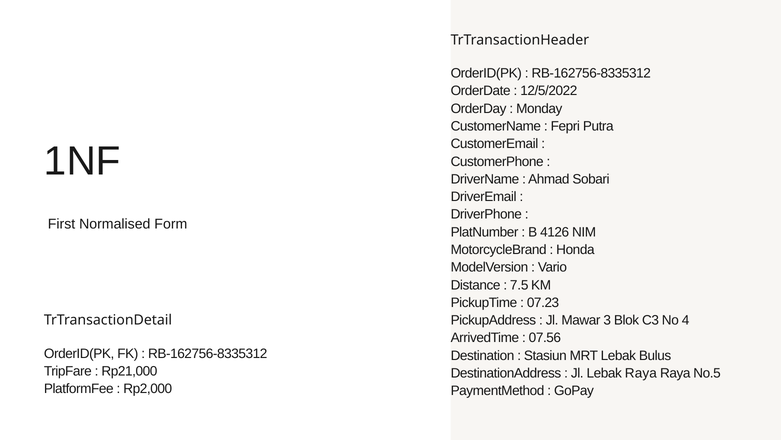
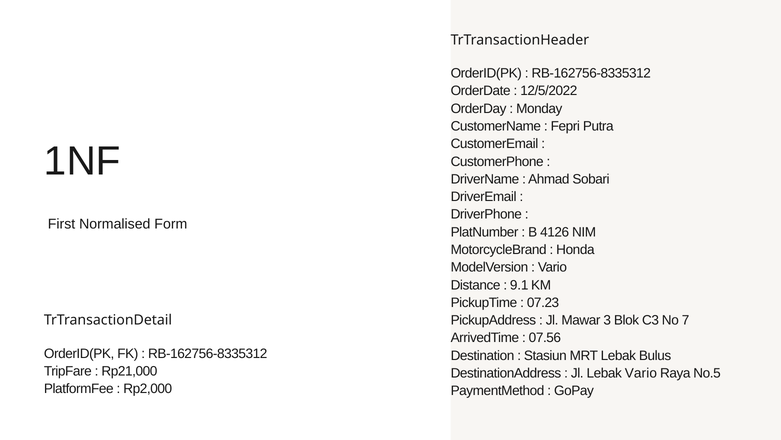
7.5: 7.5 -> 9.1 (519, 285)
4: 4 -> 7 (686, 320)
Lebak Raya: Raya -> Vario (641, 373)
